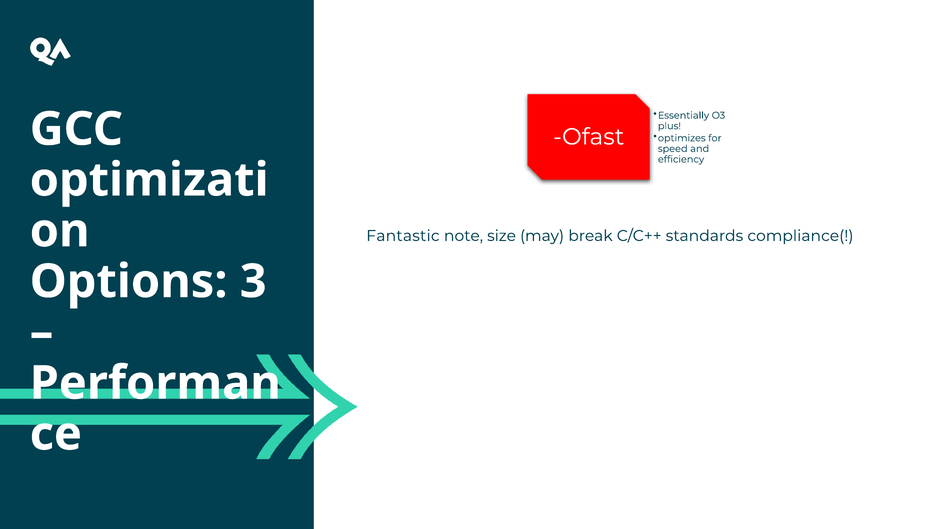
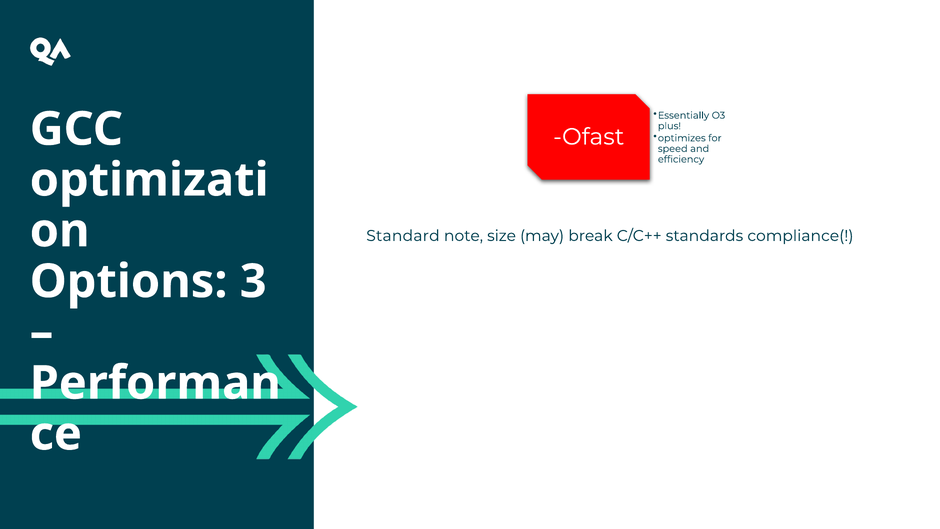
Fantastic: Fantastic -> Standard (403, 236)
